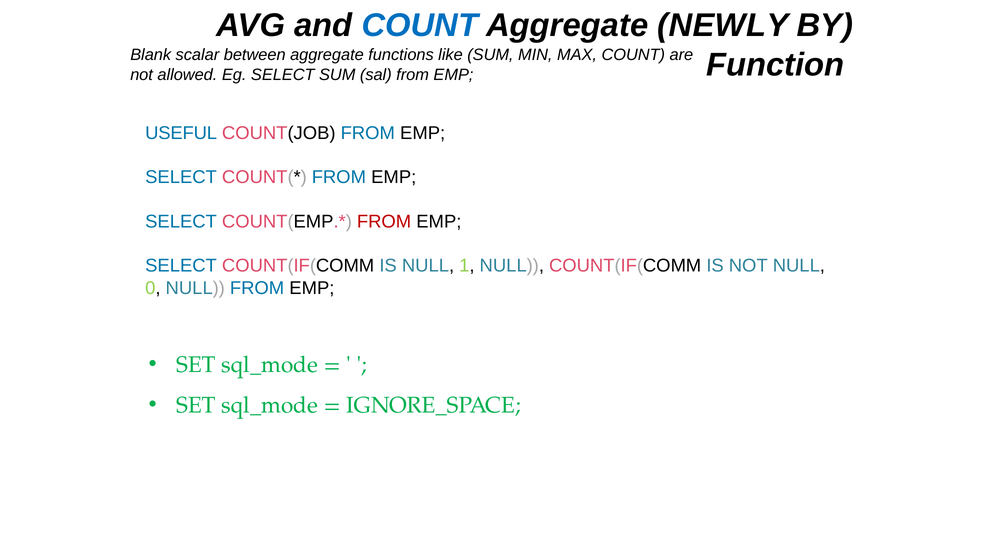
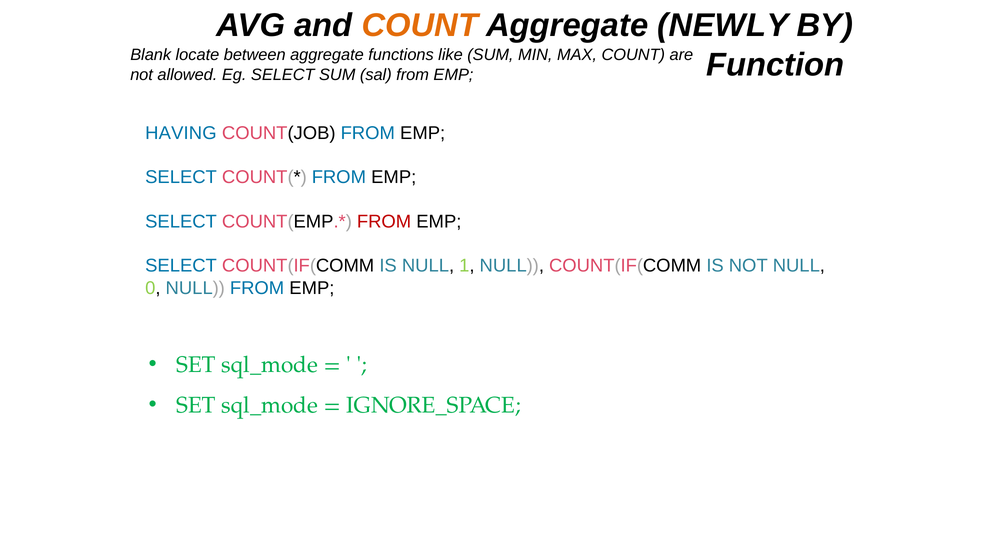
COUNT colour: blue -> orange (420, 26)
scalar: scalar -> locate (197, 55)
USEFUL: USEFUL -> HAVING (181, 133)
